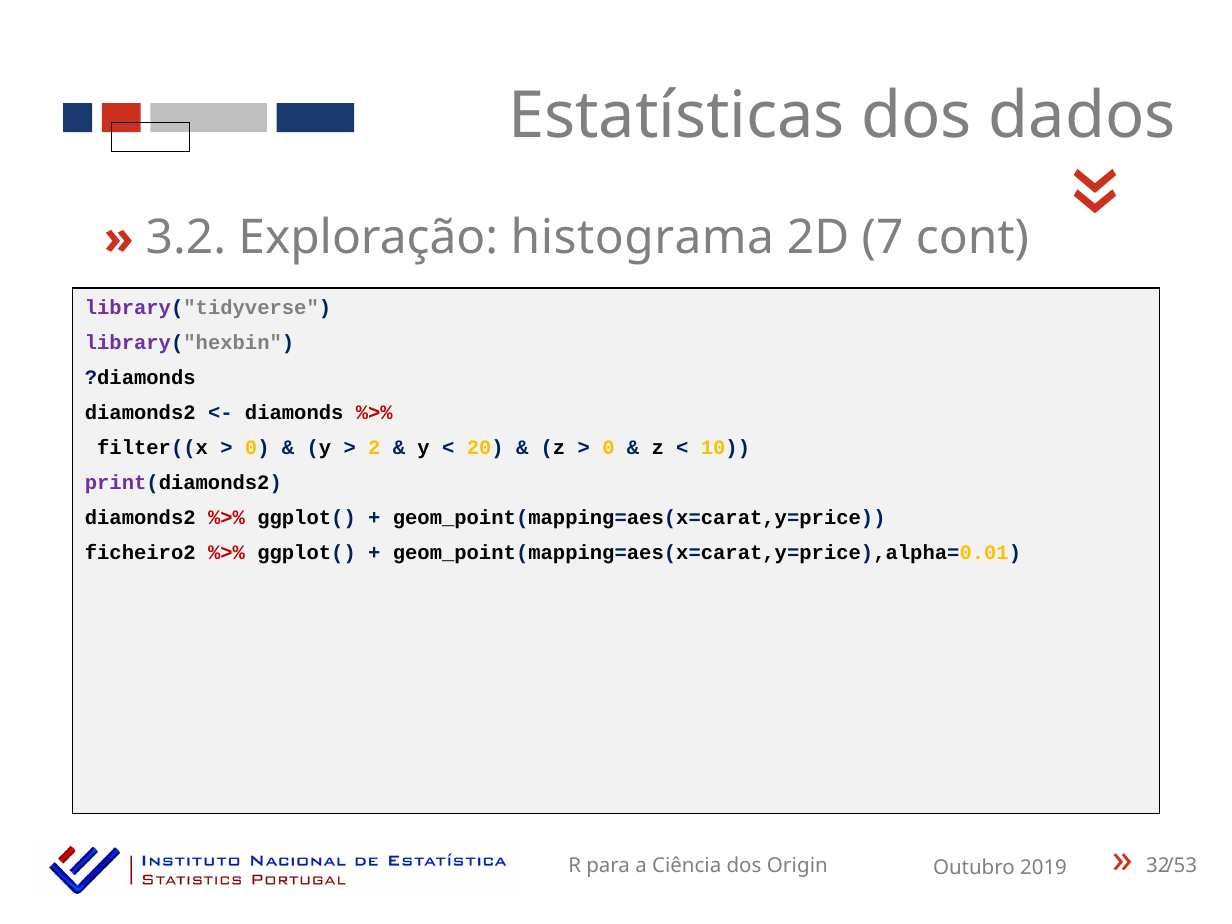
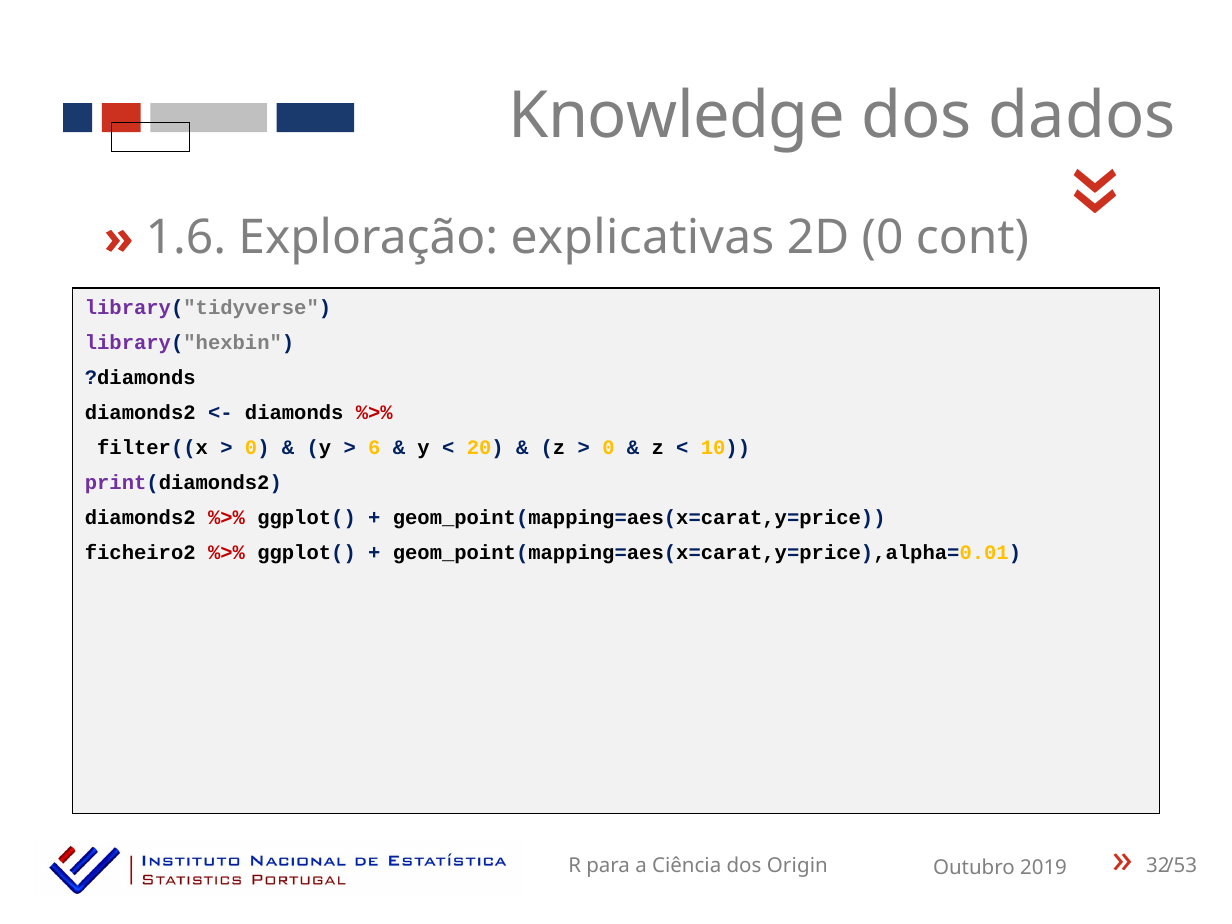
Estatísticas: Estatísticas -> Knowledge (677, 117)
3.2: 3.2 -> 1.6 (186, 238)
histograma: histograma -> explicativas (643, 238)
2D 7: 7 -> 0 (883, 238)
2: 2 -> 6 (374, 448)
